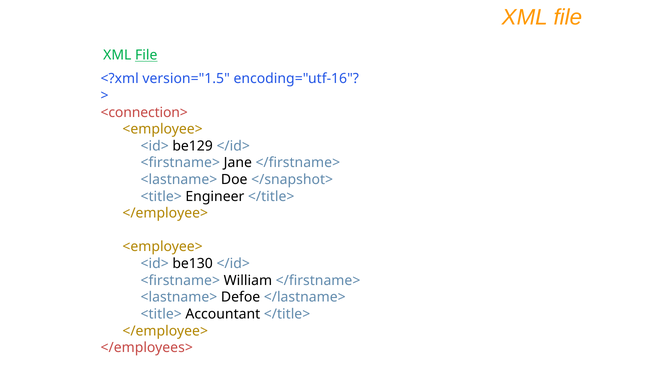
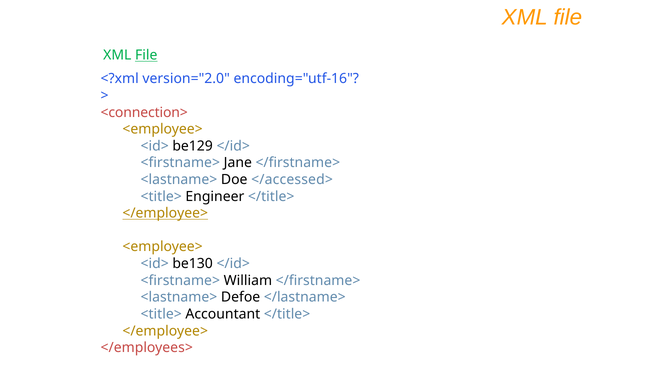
version="1.5: version="1.5 -> version="2.0 (186, 79)
</snapshot>: </snapshot> -> </accessed> (292, 179)
</employee> underline: none -> present (165, 213)
